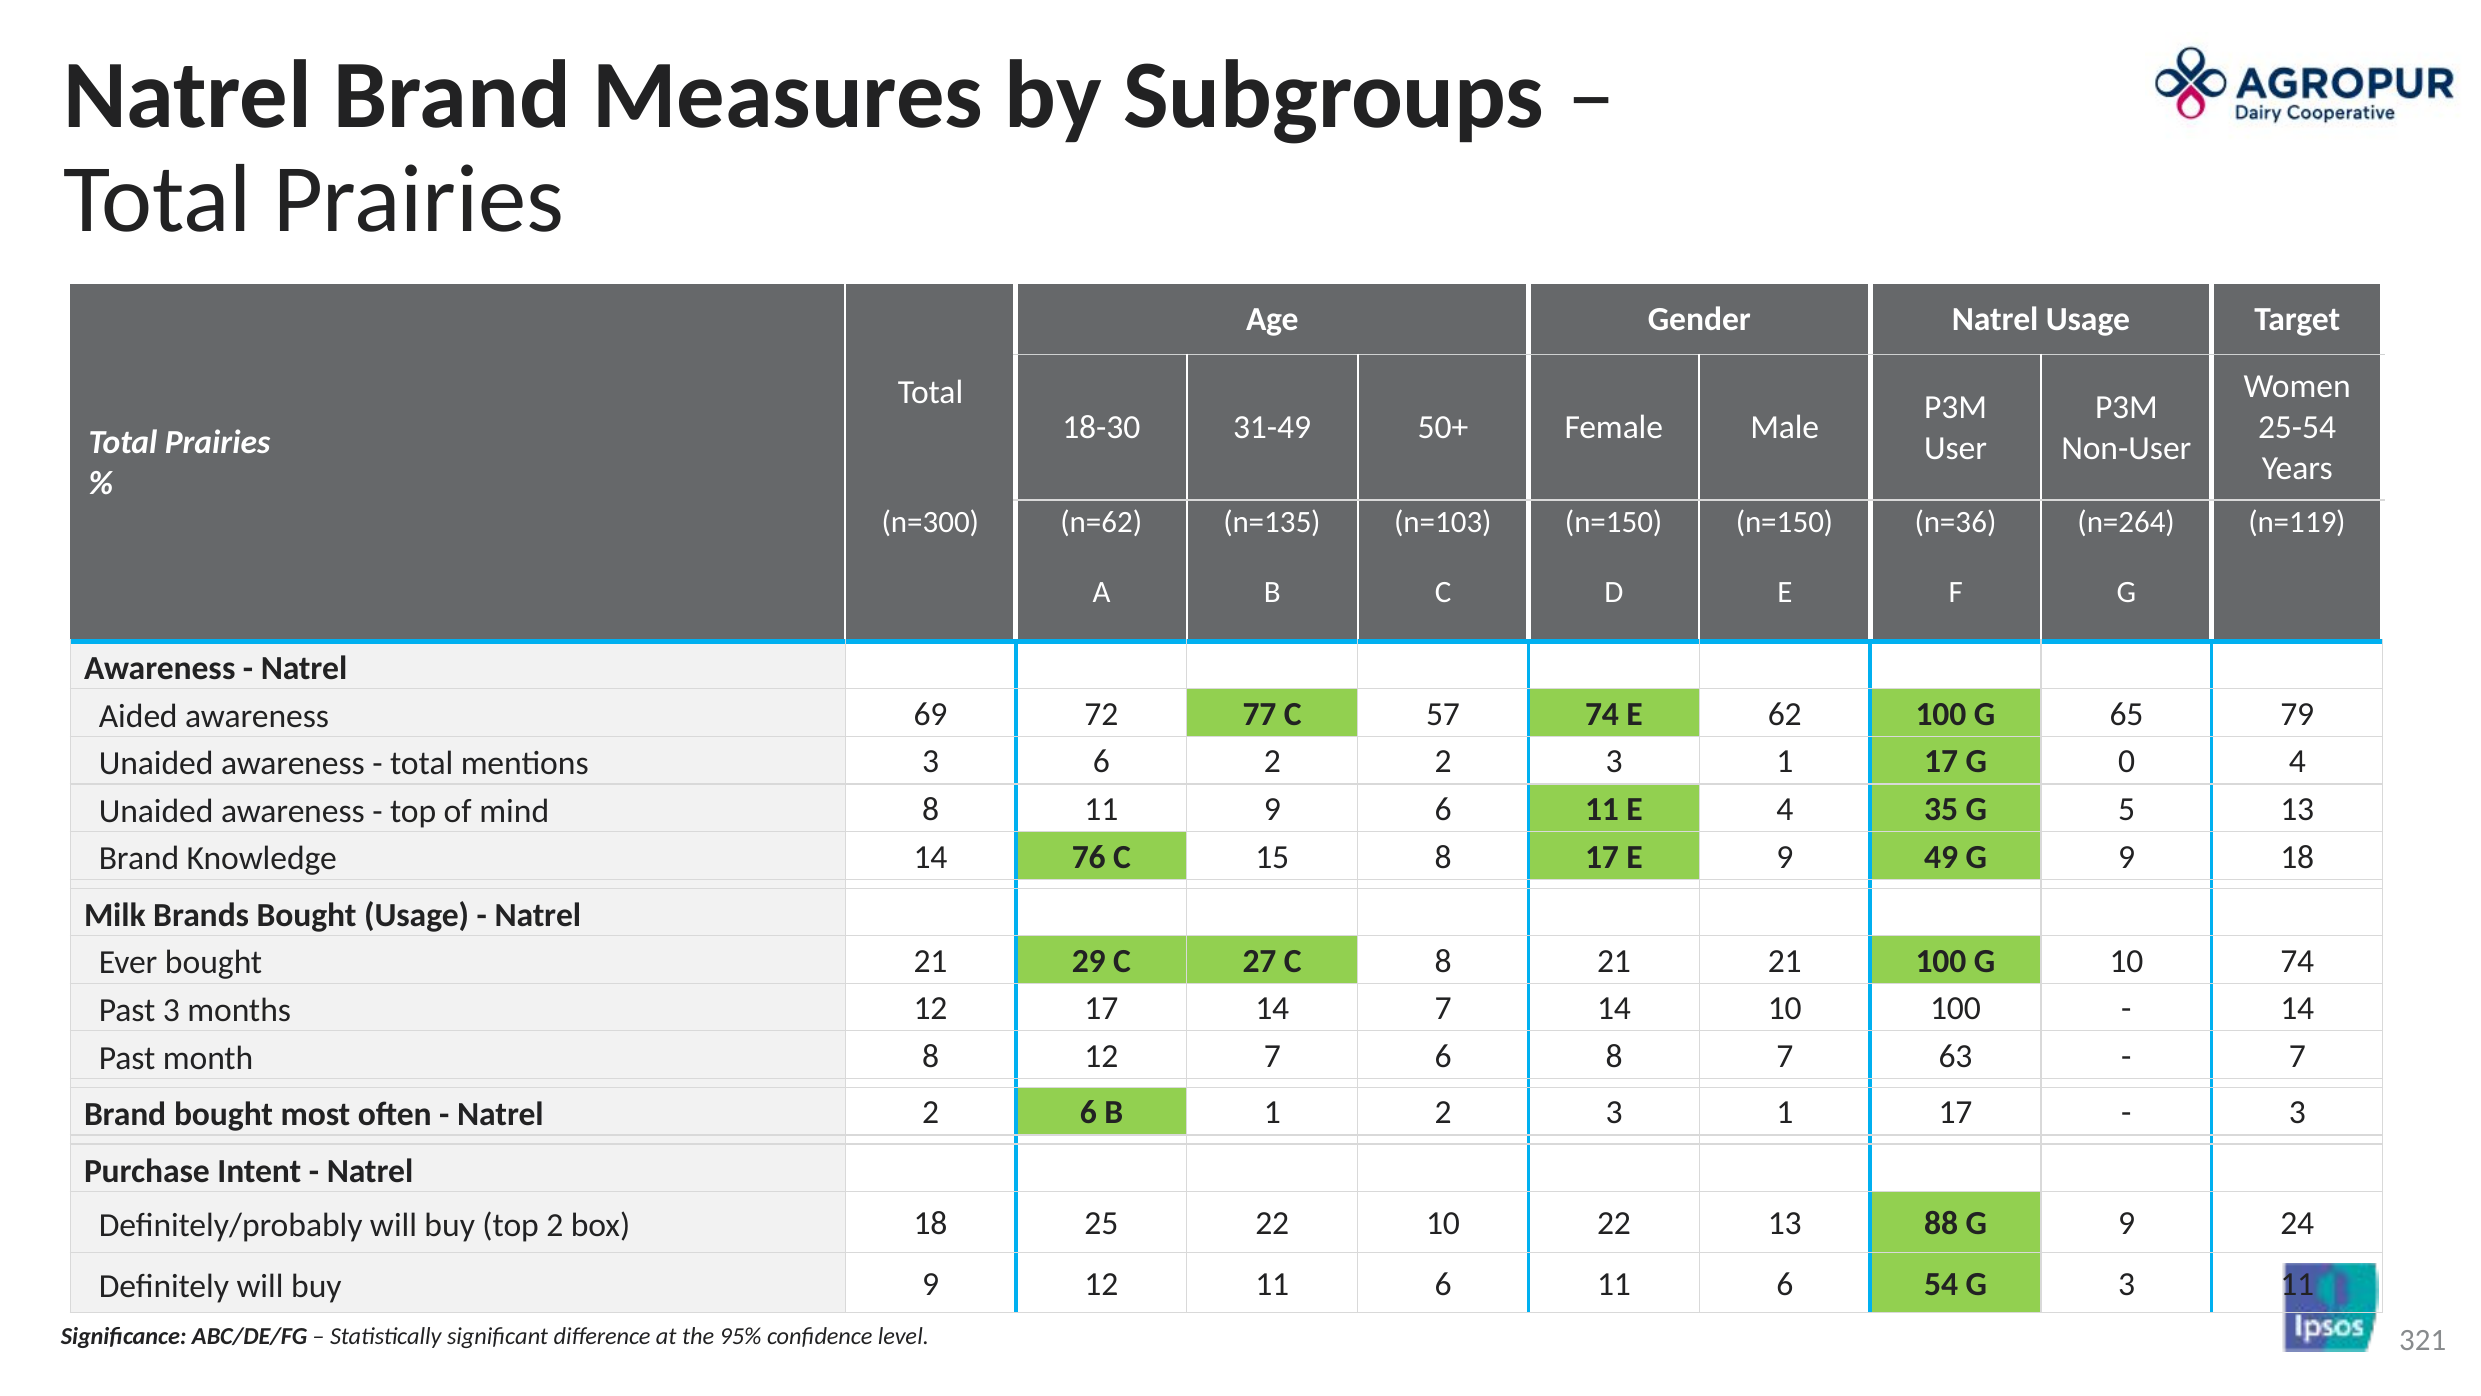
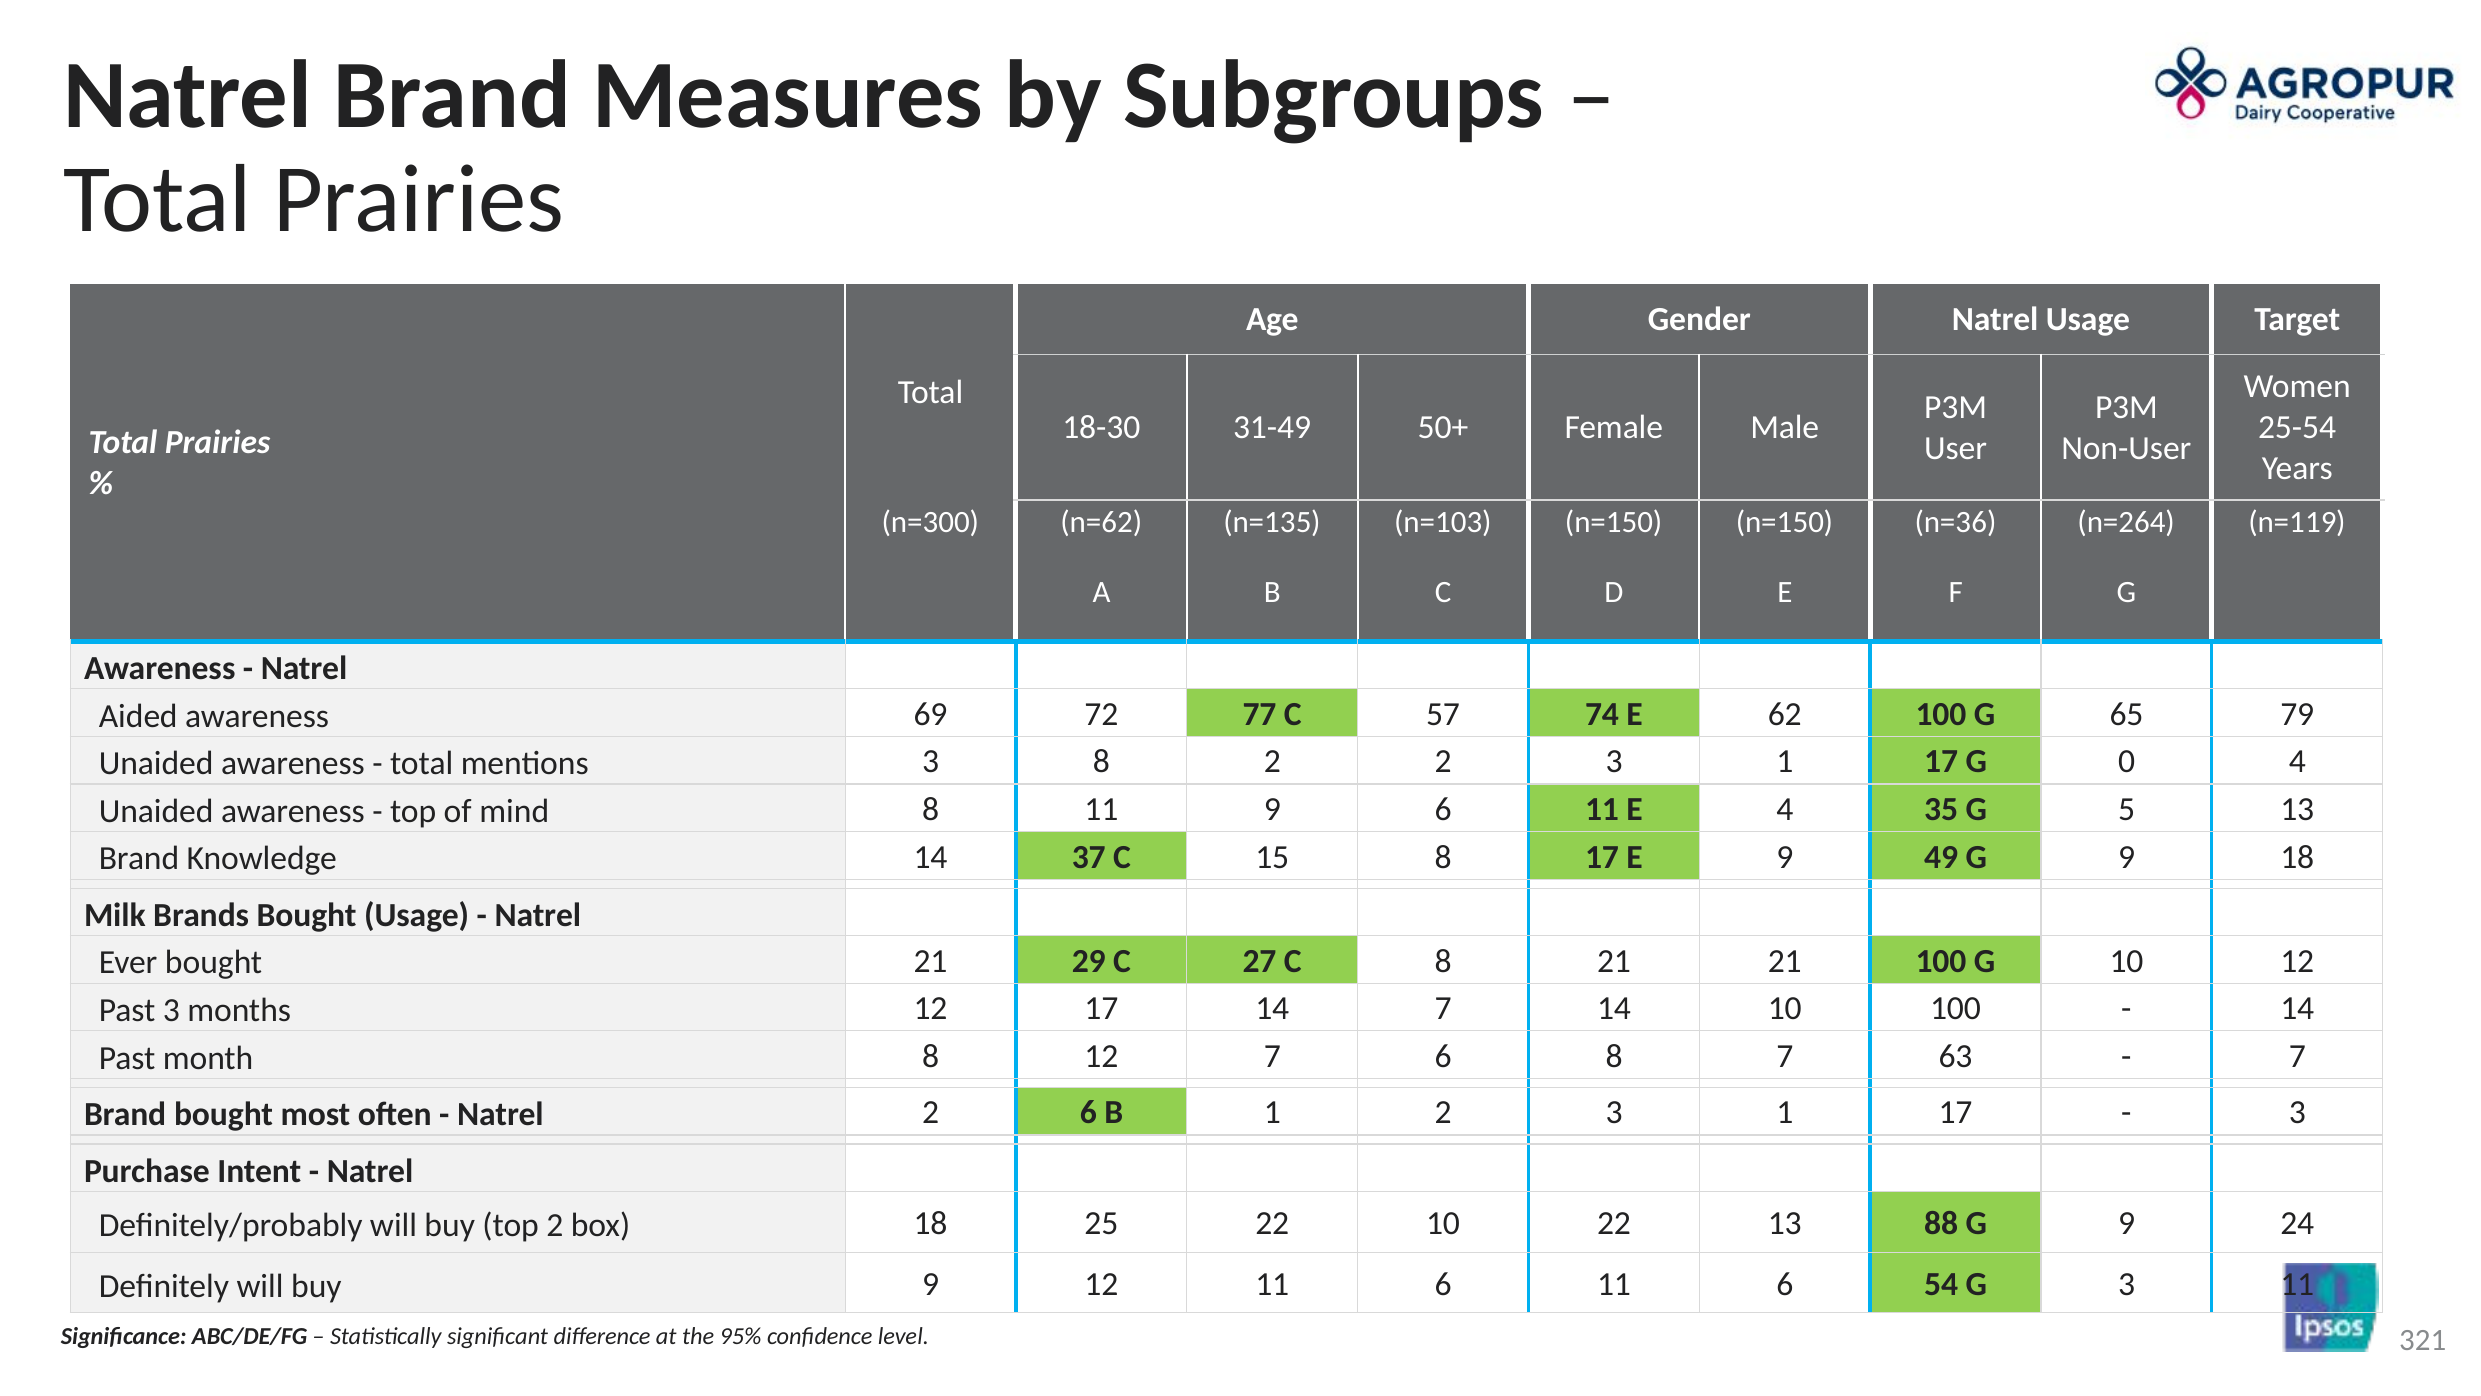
3 6: 6 -> 8 (1102, 762)
76: 76 -> 37 (1089, 857)
10 74: 74 -> 12 (2297, 961)
